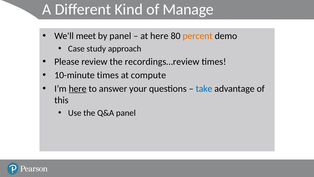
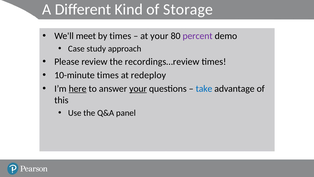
Manage: Manage -> Storage (188, 9)
by panel: panel -> times (120, 36)
at here: here -> your (159, 36)
percent colour: orange -> purple (198, 36)
compute: compute -> redeploy (148, 75)
your underline: none -> present (138, 88)
